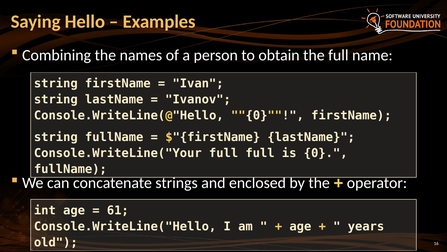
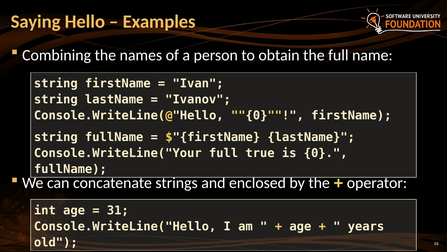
full full: full -> true (260, 153)
61: 61 -> 31 (118, 210)
